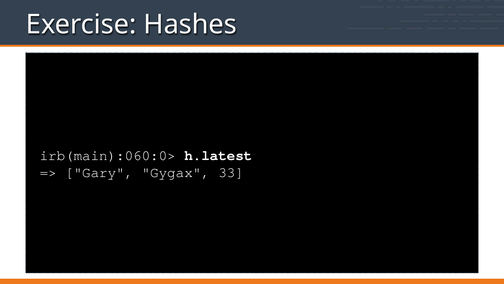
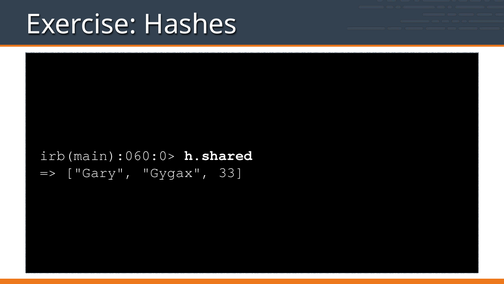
h.latest: h.latest -> h.shared (218, 155)
